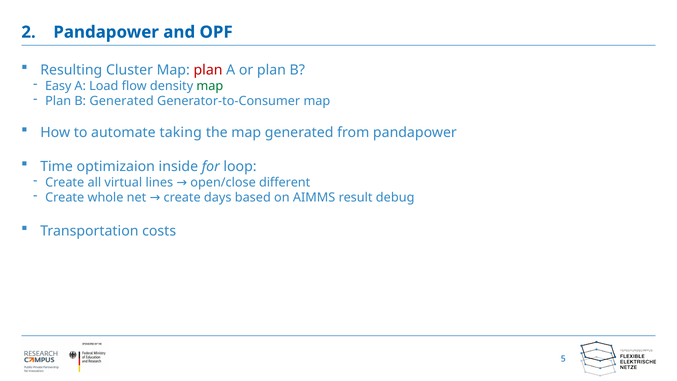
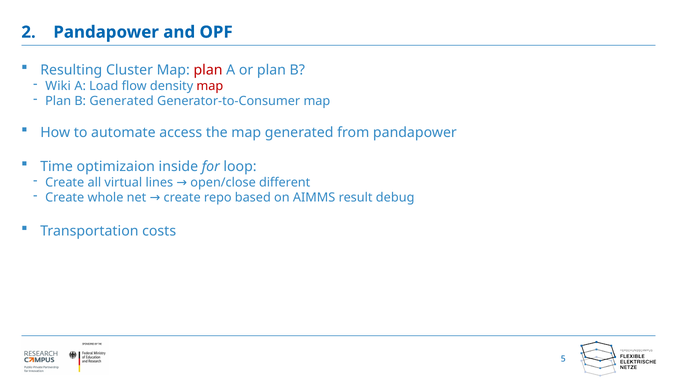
Easy: Easy -> Wiki (58, 86)
map colour: green -> red (210, 86)
taking: taking -> access (181, 133)
days: days -> repo (218, 198)
